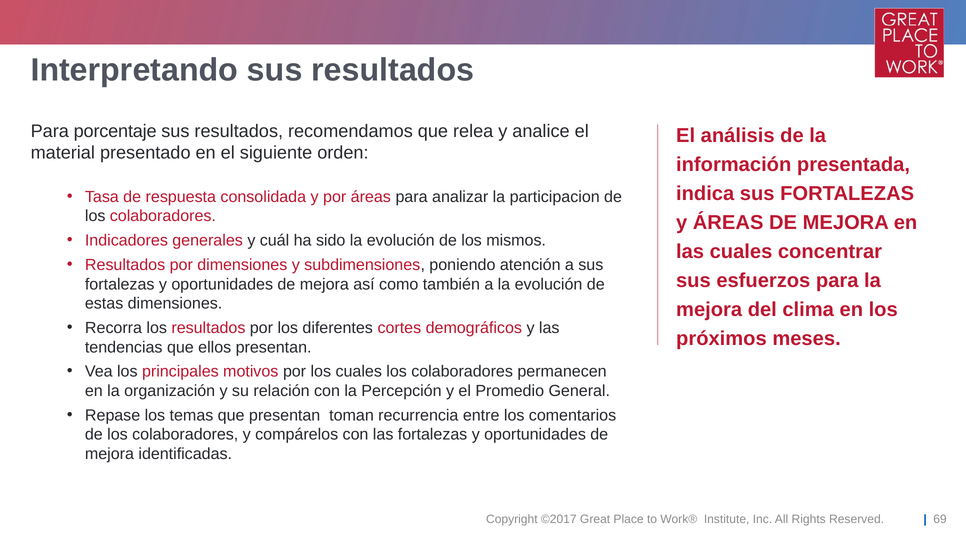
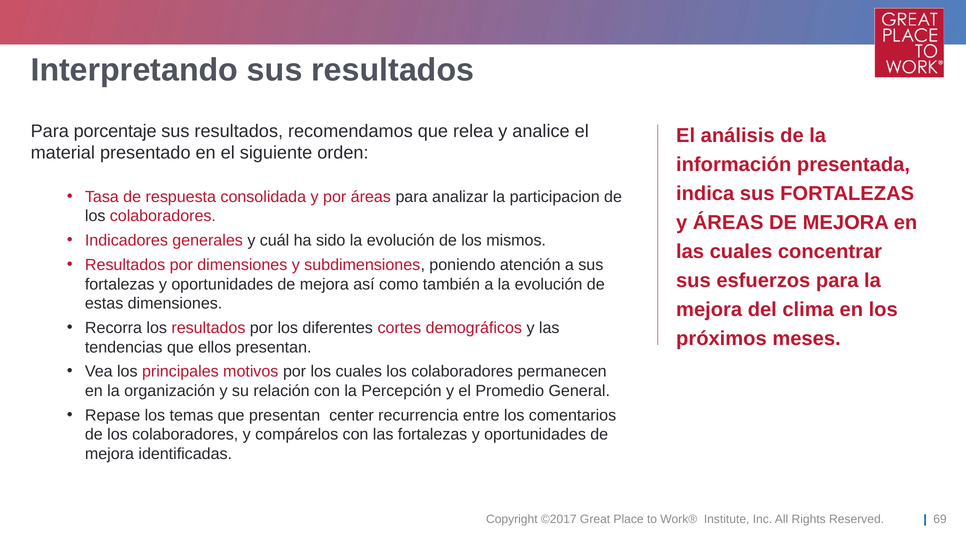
toman: toman -> center (352, 415)
